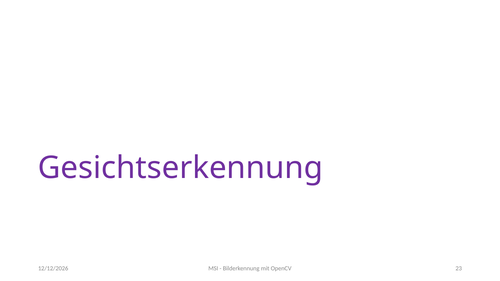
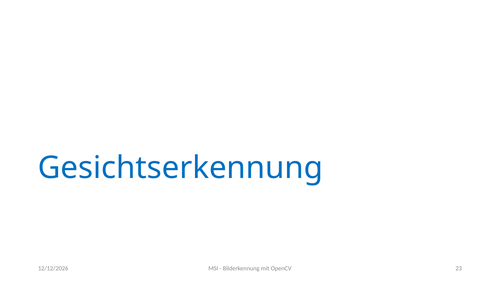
Gesichtserkennung colour: purple -> blue (181, 168)
